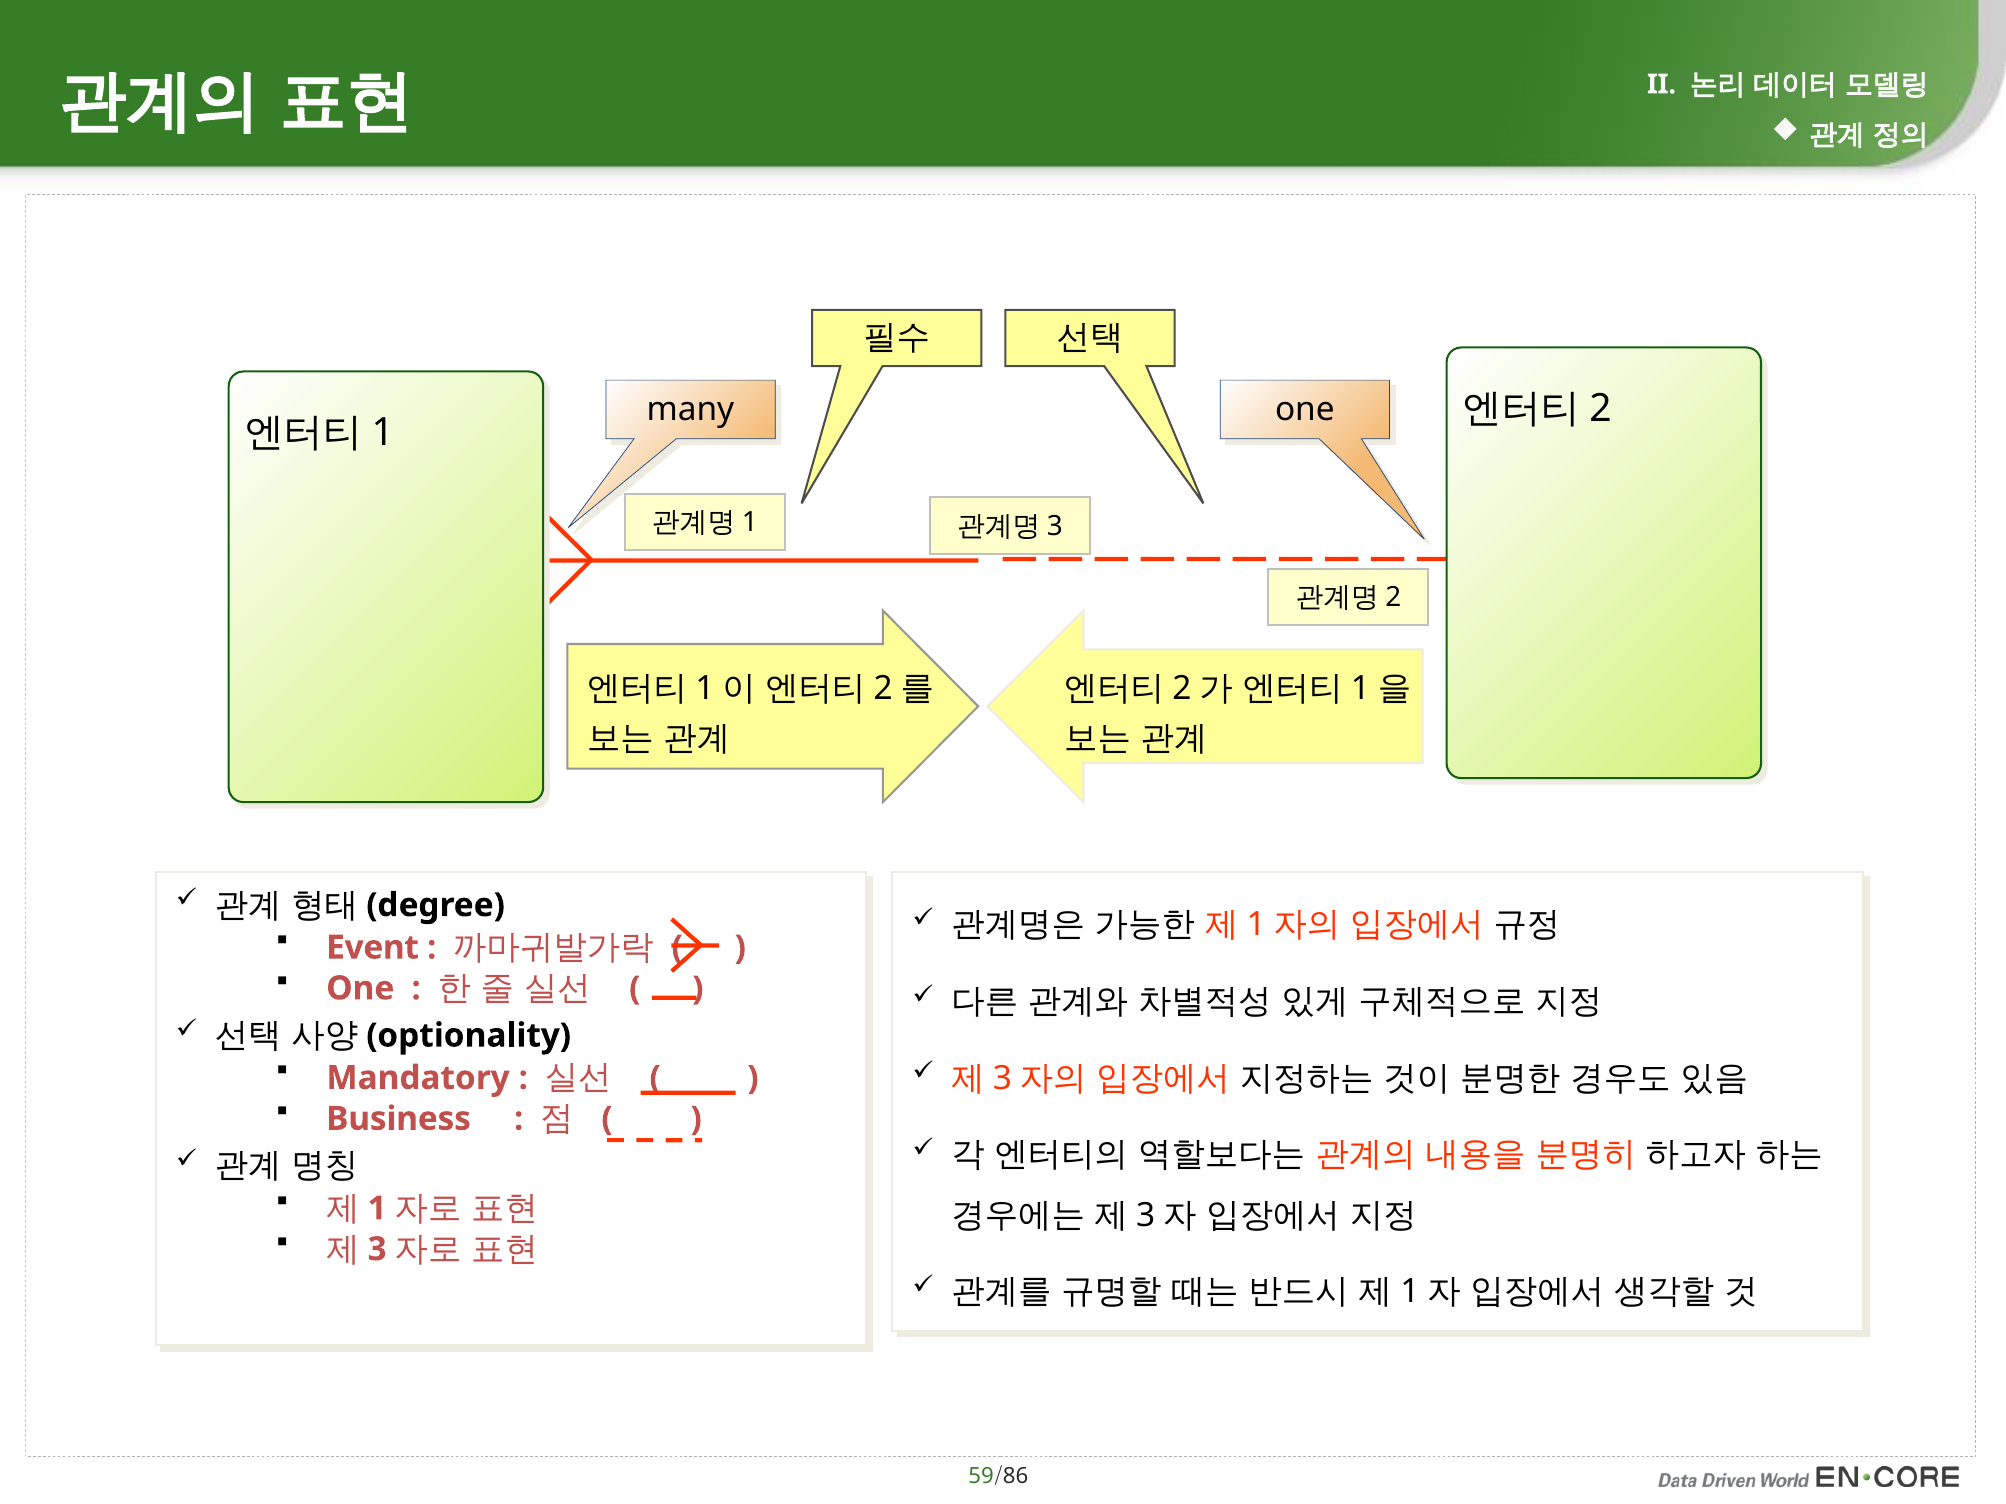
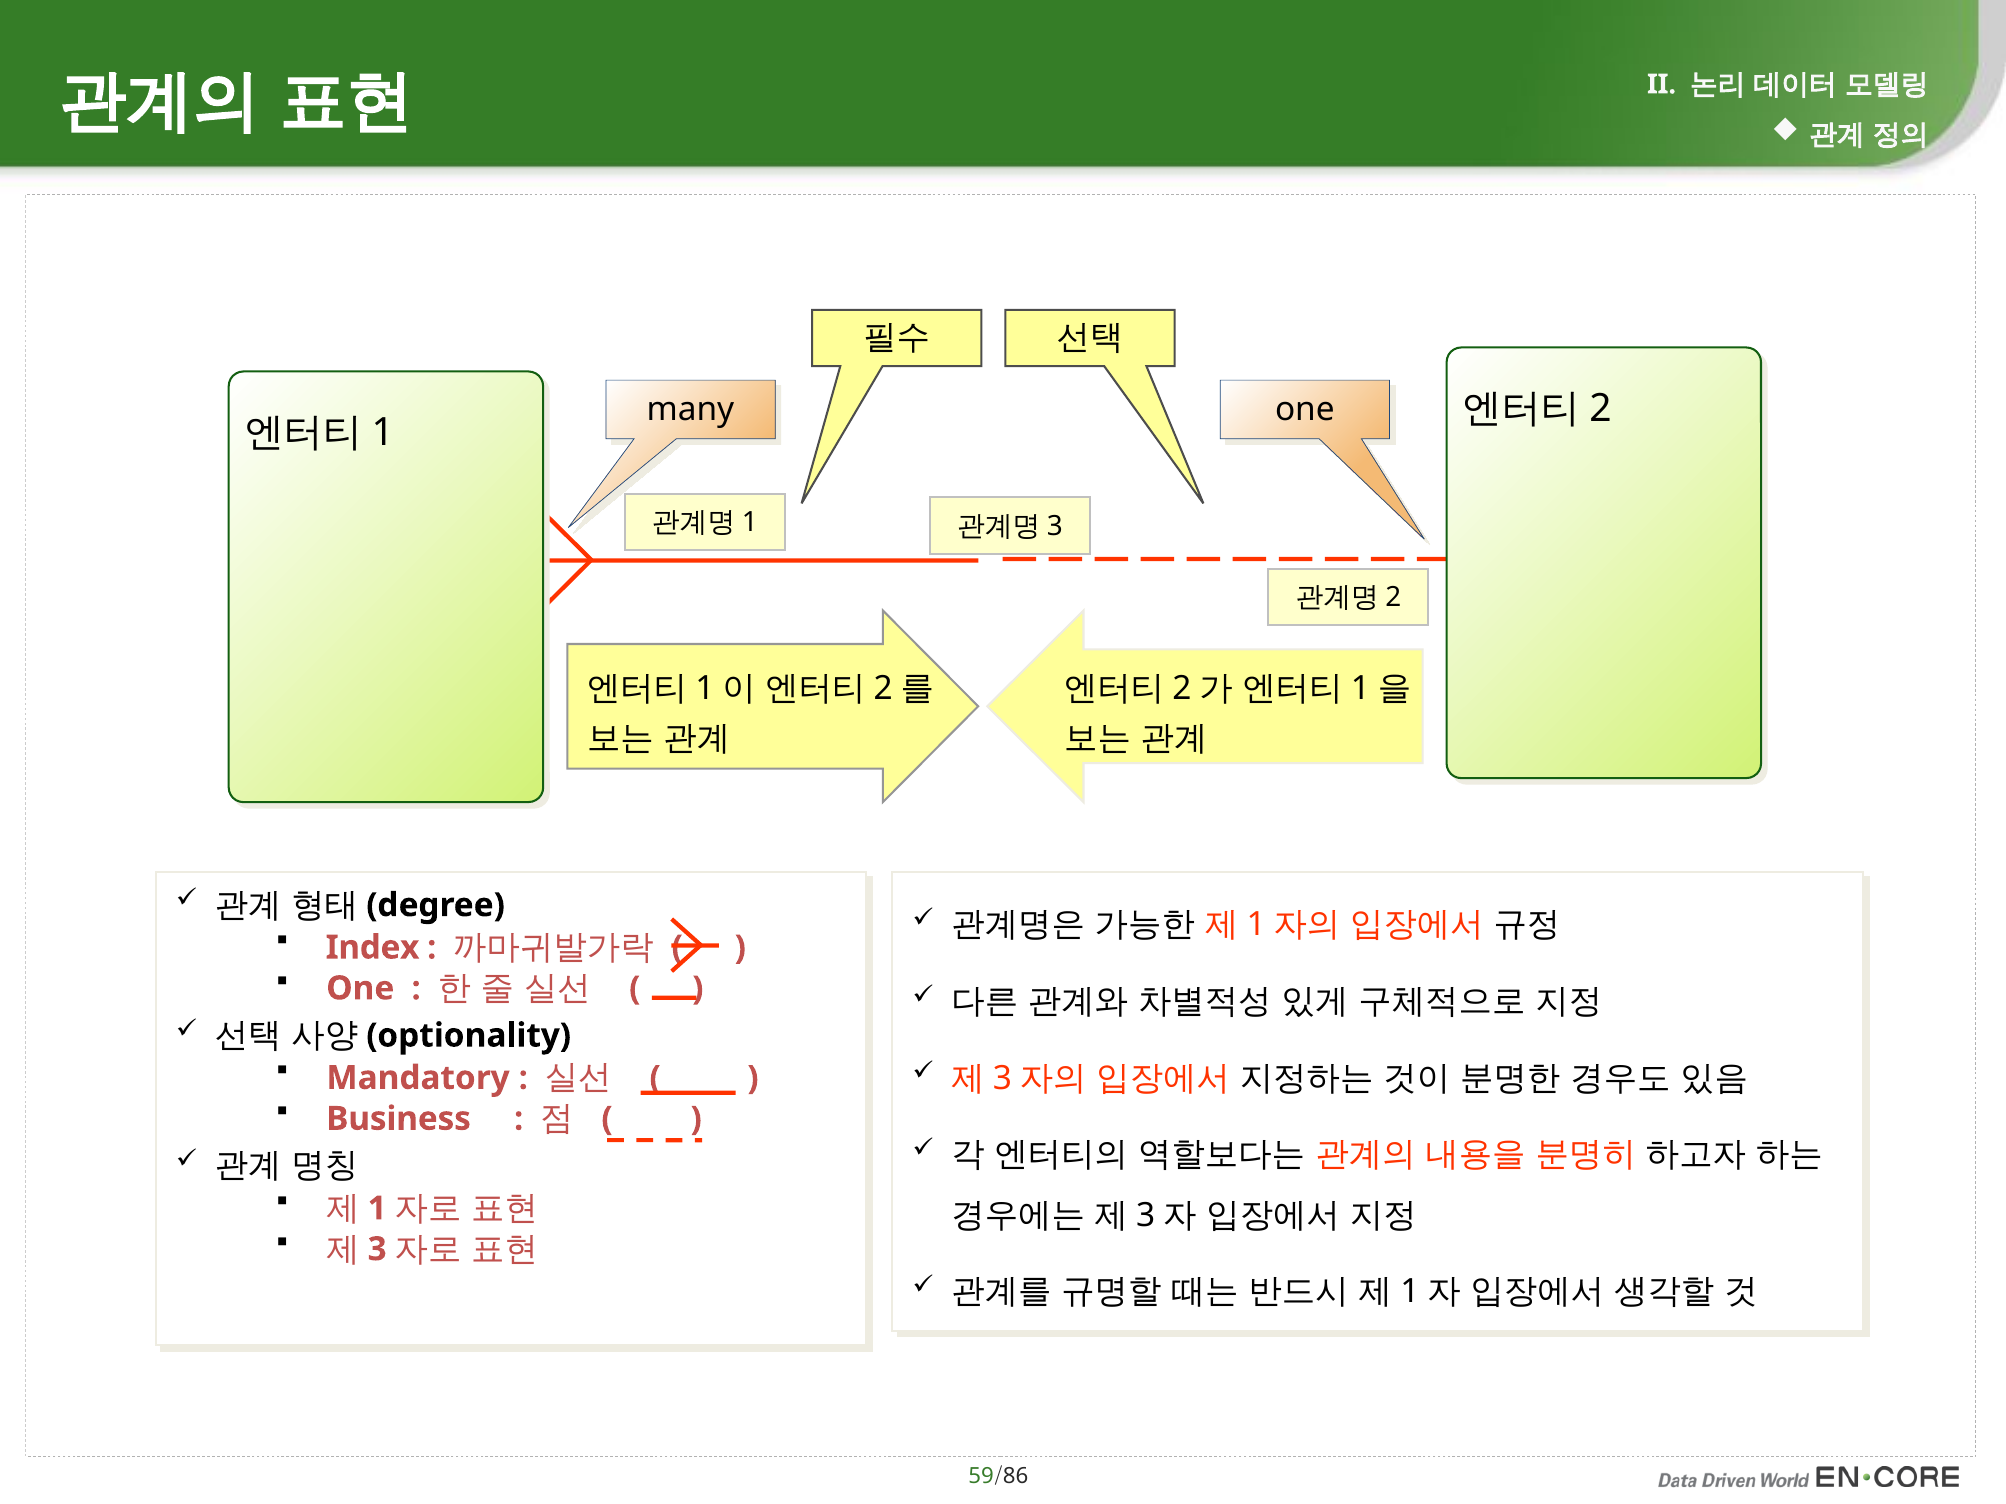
Event: Event -> Index (373, 948)
